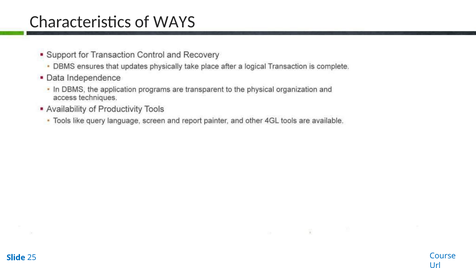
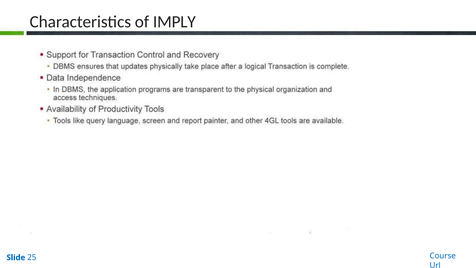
WAYS: WAYS -> IMPLY (174, 22)
